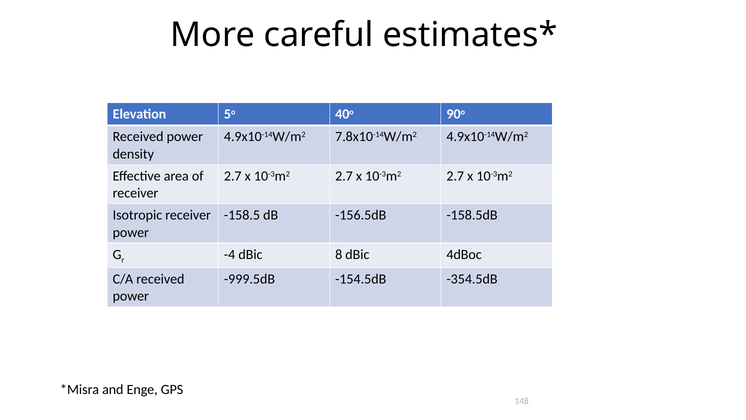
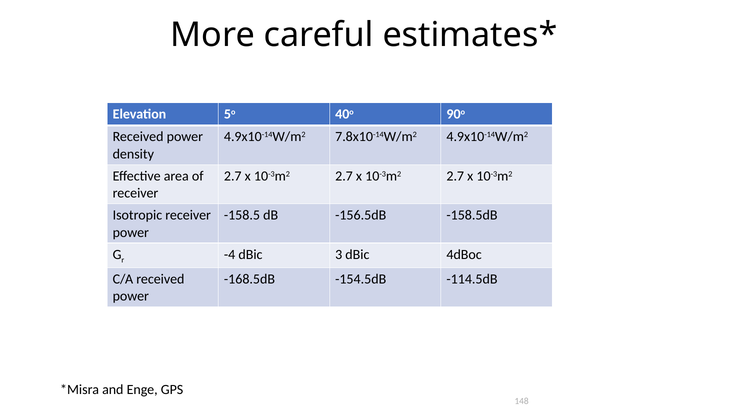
8: 8 -> 3 (339, 254)
-999.5dB: -999.5dB -> -168.5dB (249, 279)
-354.5dB: -354.5dB -> -114.5dB (472, 279)
